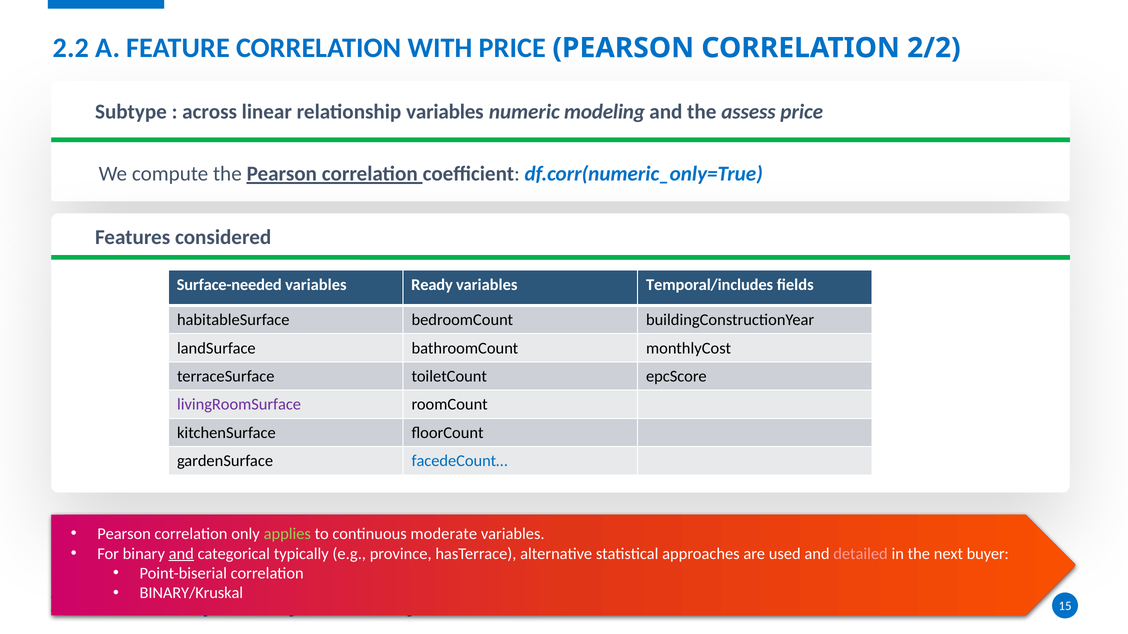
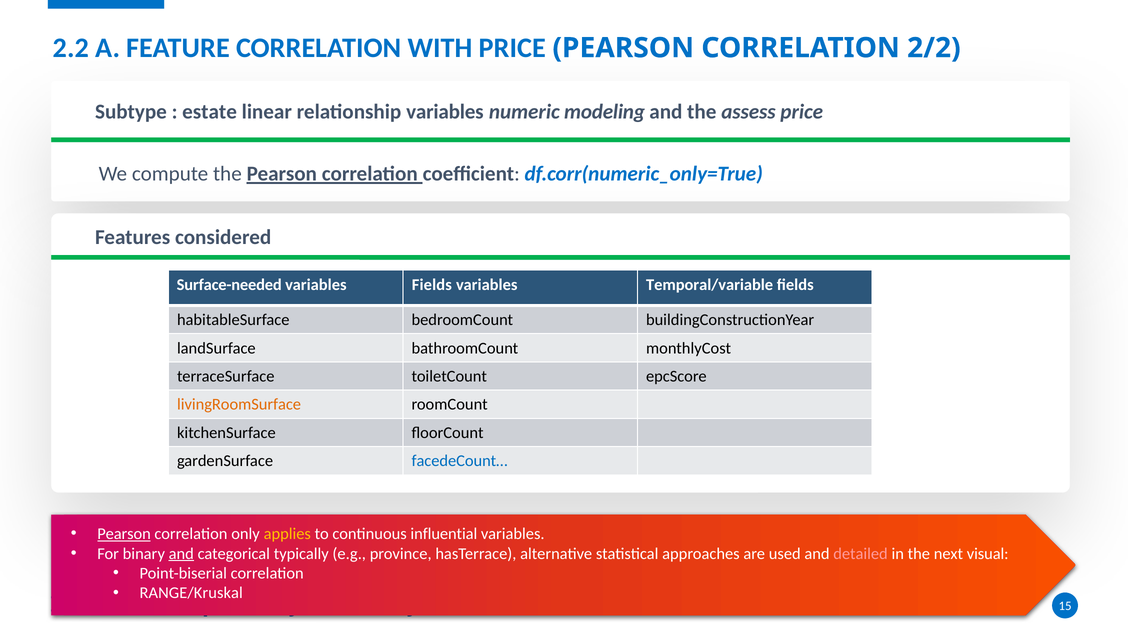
across: across -> estate (210, 112)
variables Ready: Ready -> Fields (432, 285)
Temporal/includes: Temporal/includes -> Temporal/variable (710, 285)
livingRoomSurface colour: purple -> orange (239, 405)
Pearson underline: none -> present (124, 534)
applies colour: light green -> yellow (287, 534)
moderate: moderate -> influential (444, 534)
buyer: buyer -> visual (988, 554)
BINARY/Kruskal: BINARY/Kruskal -> RANGE/Kruskal (191, 594)
